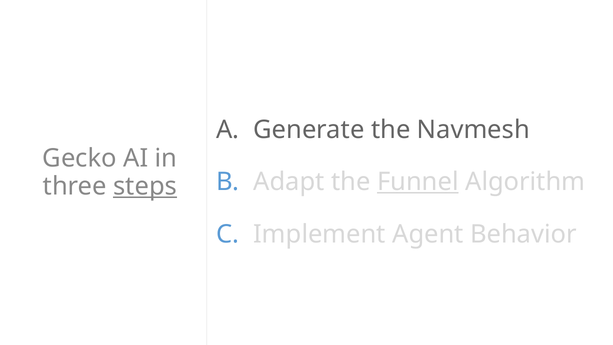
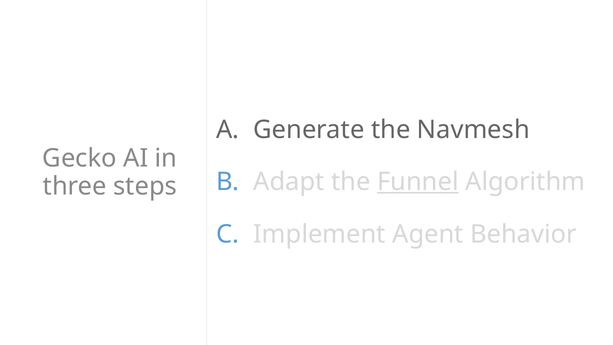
steps underline: present -> none (145, 186)
